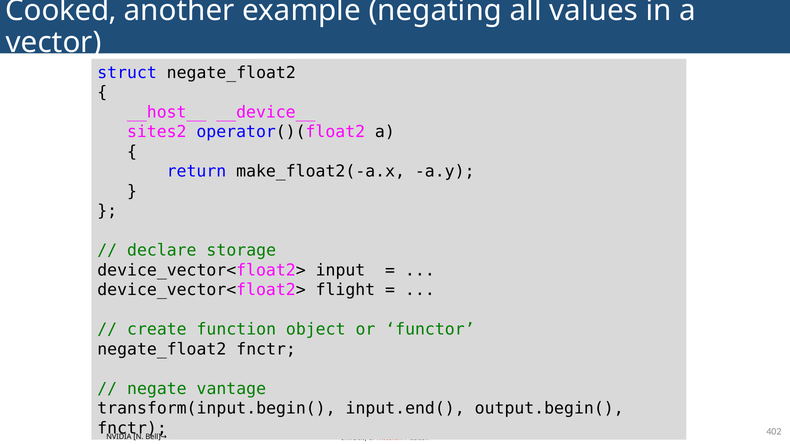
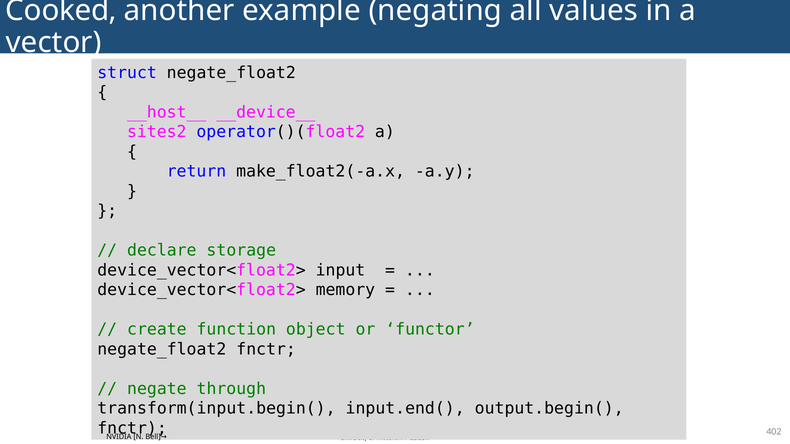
flight: flight -> memory (345, 290)
vantage: vantage -> through (231, 389)
